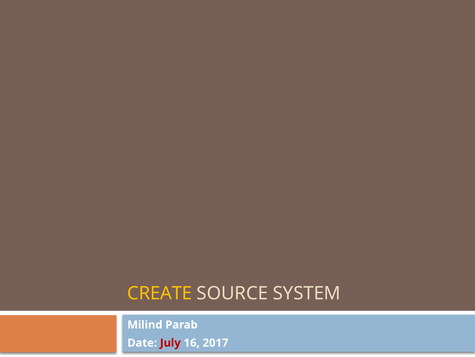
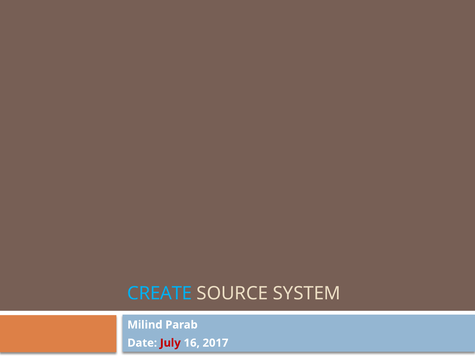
CREATE colour: yellow -> light blue (160, 293)
